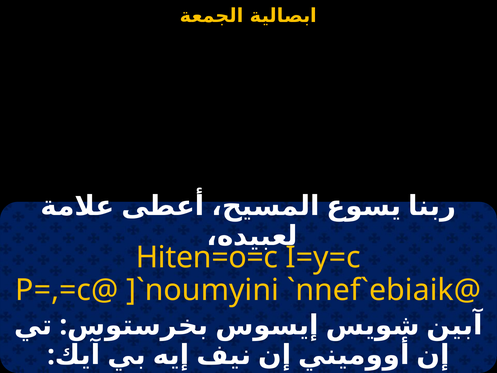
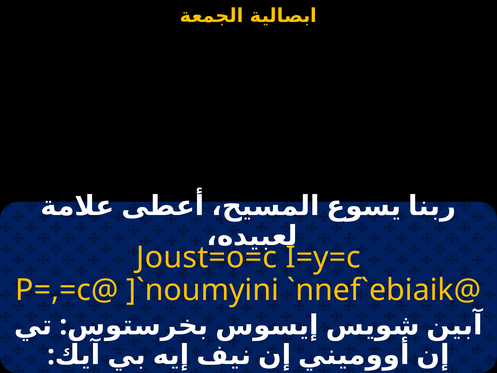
Hiten=o=c: Hiten=o=c -> Joust=o=c (207, 257)
